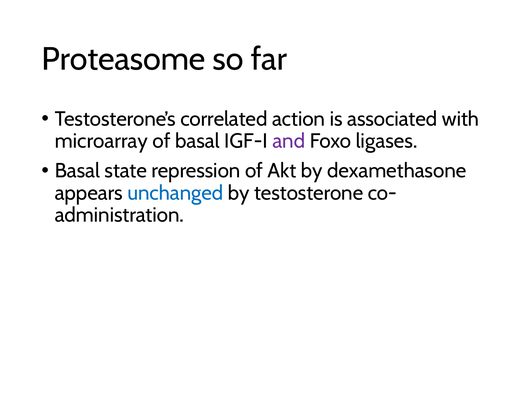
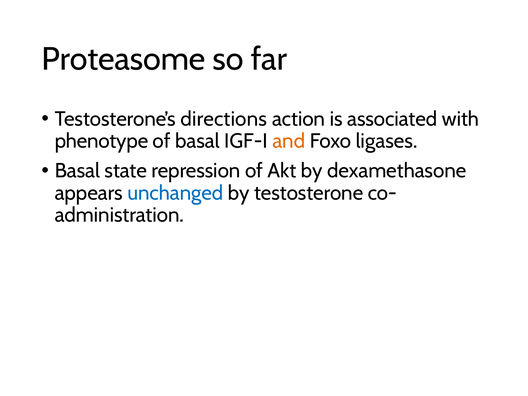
correlated: correlated -> directions (224, 119)
microarray: microarray -> phenotype (101, 141)
and colour: purple -> orange (289, 141)
